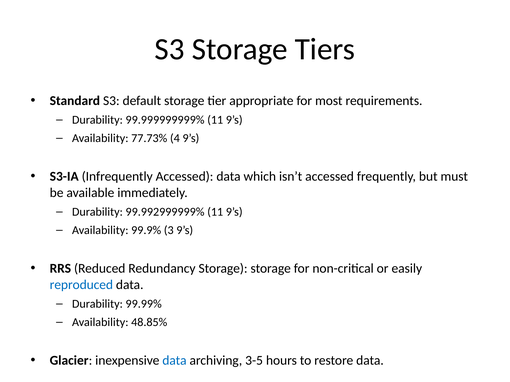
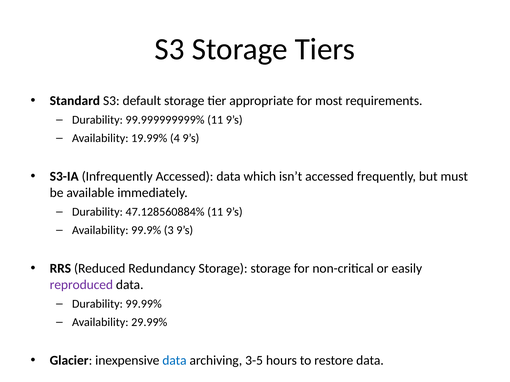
77.73%: 77.73% -> 19.99% (149, 138)
99.992999999%: 99.992999999% -> 47.128560884% (165, 212)
reproduced colour: blue -> purple (81, 285)
48.85%: 48.85% -> 29.99% (149, 323)
